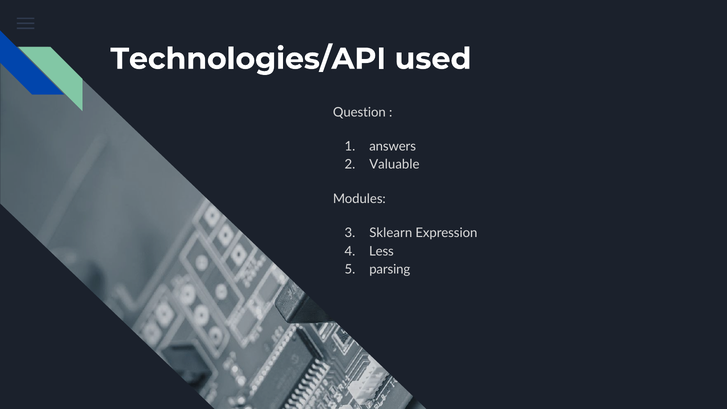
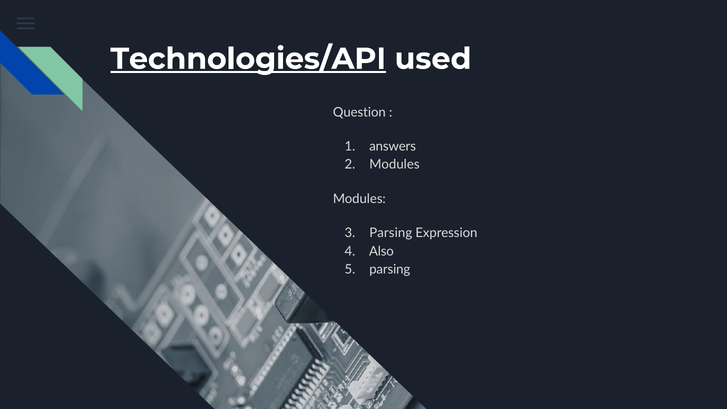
Technologies/API underline: none -> present (248, 59)
Valuable: Valuable -> Modules (394, 165)
Sklearn: Sklearn -> Parsing (391, 233)
Less: Less -> Also (381, 251)
